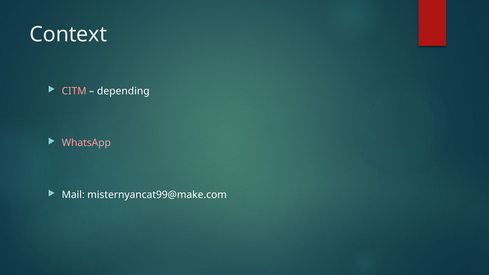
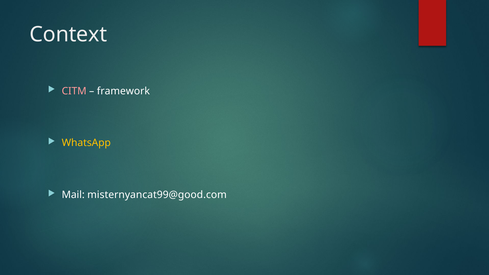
depending: depending -> framework (123, 91)
WhatsApp colour: pink -> yellow (86, 143)
misternyancat99@make.com: misternyancat99@make.com -> misternyancat99@good.com (157, 195)
